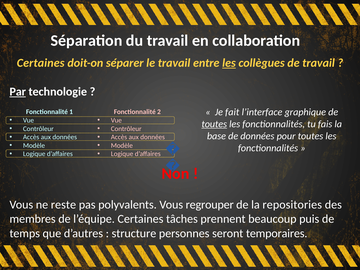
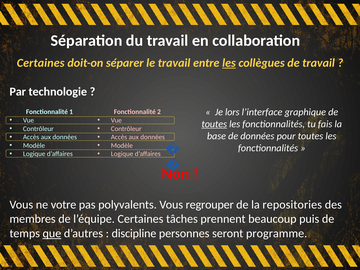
Par underline: present -> none (18, 92)
fait: fait -> lors (232, 112)
reste: reste -> votre (64, 205)
que underline: none -> present (52, 233)
structure: structure -> discipline (134, 233)
temporaires: temporaires -> programme (277, 233)
